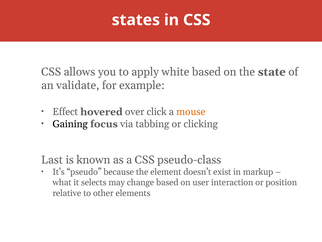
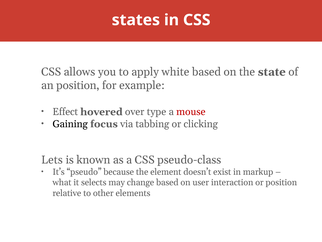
an validate: validate -> position (78, 85)
click: click -> type (157, 112)
mouse colour: orange -> red (191, 112)
Last: Last -> Lets (52, 160)
